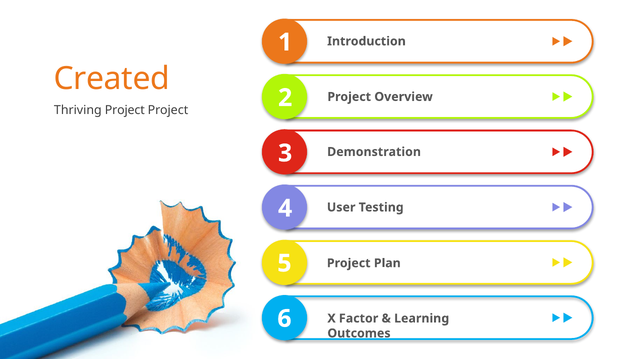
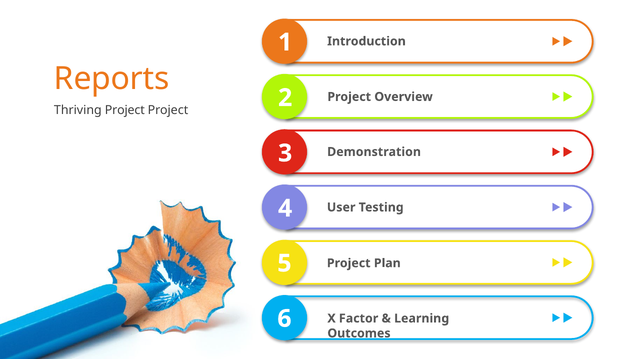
Created: Created -> Reports (112, 79)
